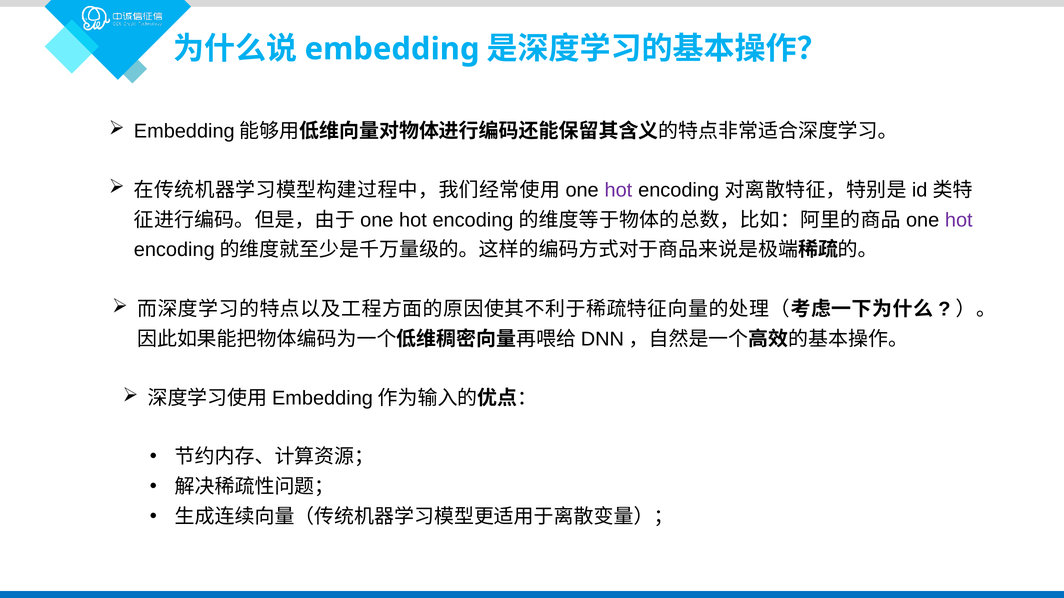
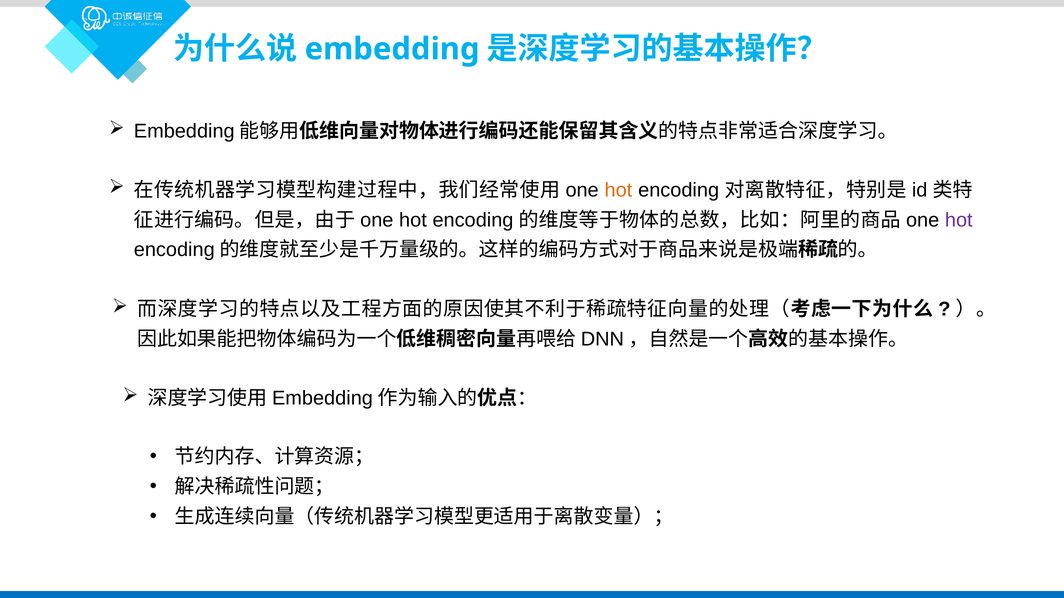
hot colour: purple -> orange (618, 190)
